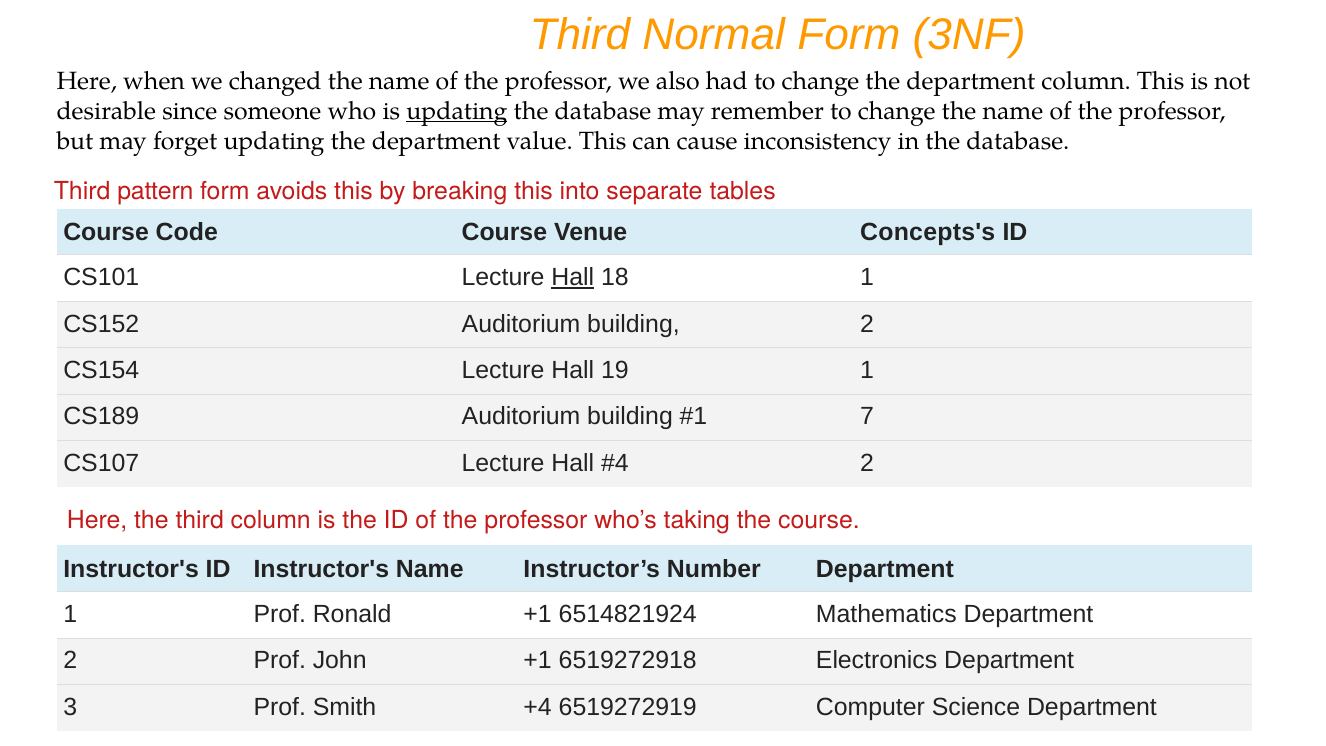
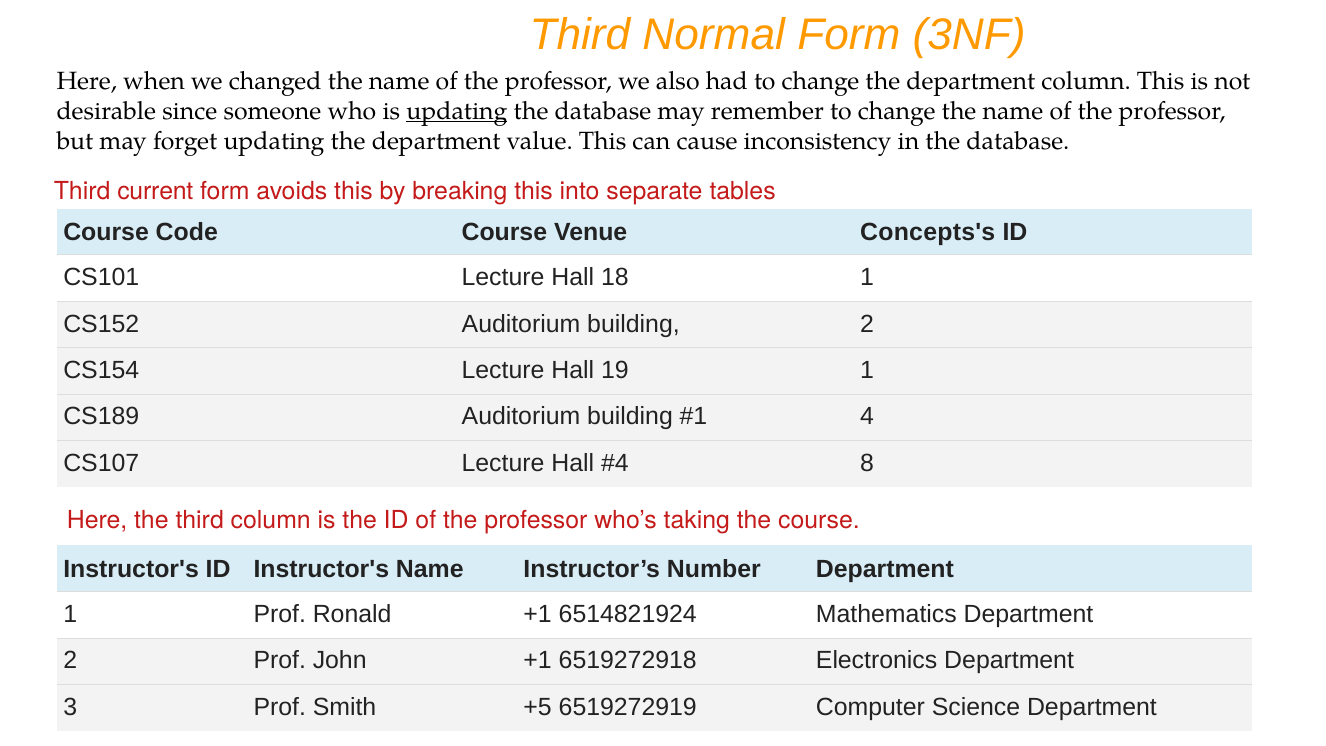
pattern: pattern -> current (155, 191)
Hall underline: present -> none (573, 277)
7: 7 -> 4 (867, 417)
2: 2 -> 8 (867, 463)
+4: +4 -> +5 (538, 707)
